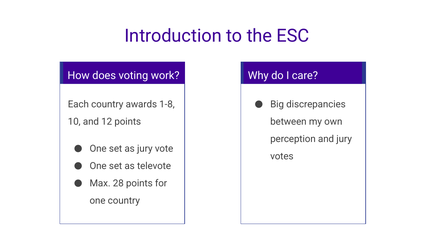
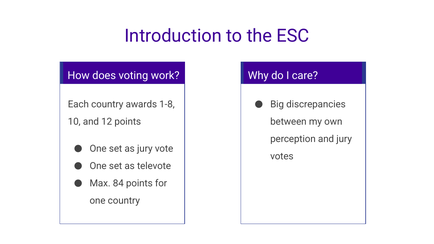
28: 28 -> 84 (118, 183)
